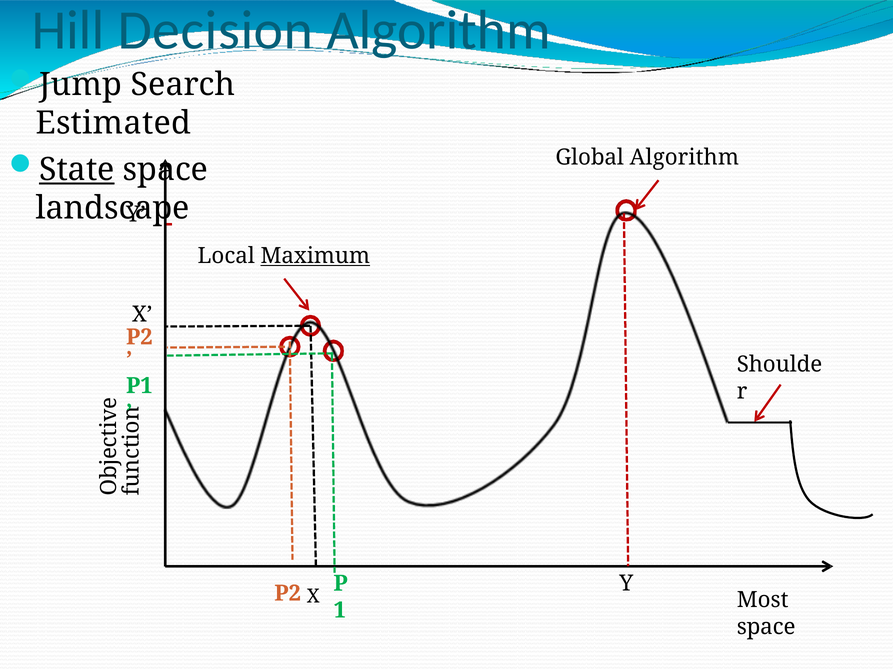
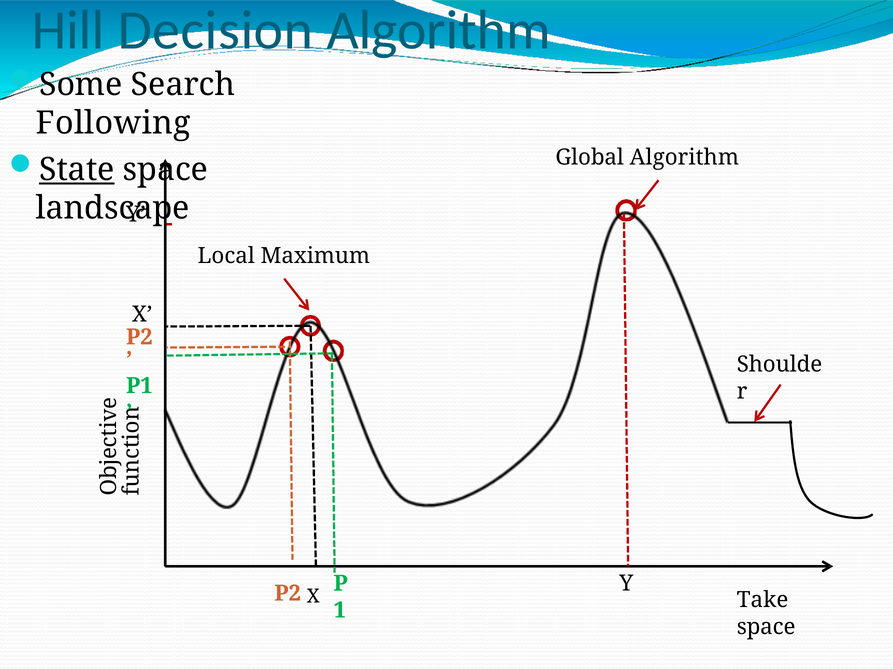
Jump: Jump -> Some (81, 85)
Estimated: Estimated -> Following (113, 123)
Maximum underline: present -> none (315, 256)
Most: Most -> Take (763, 601)
